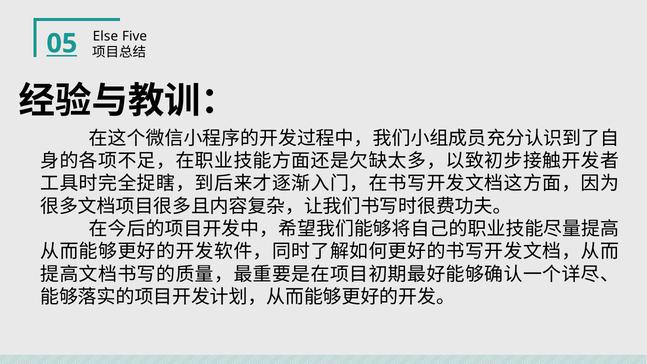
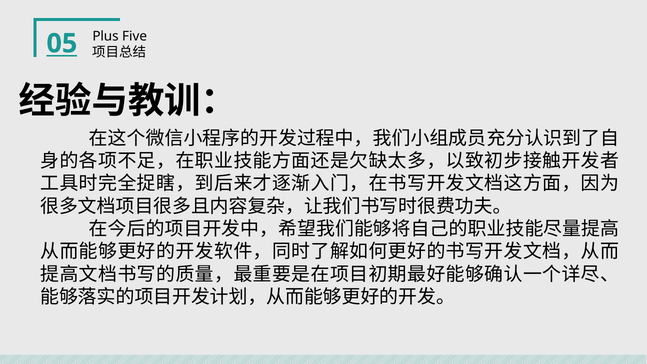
Else: Else -> Plus (105, 36)
